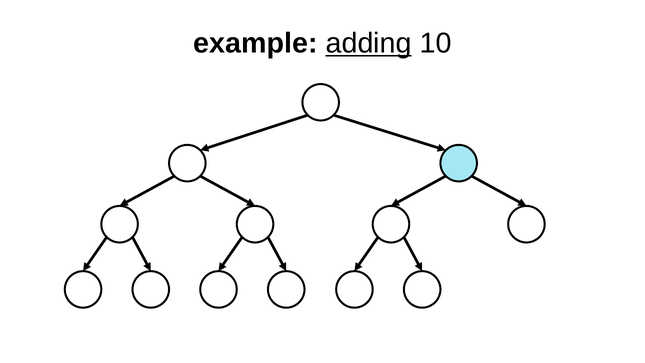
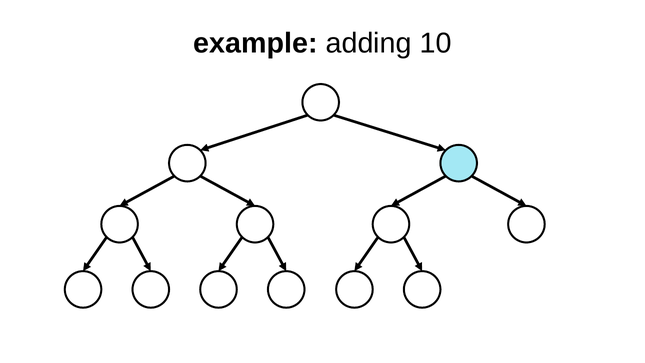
adding underline: present -> none (369, 43)
